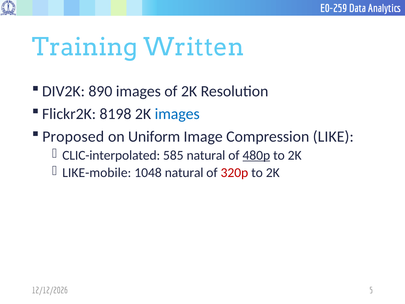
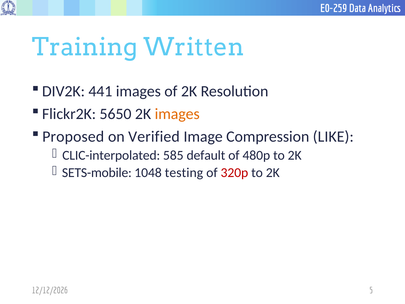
890: 890 -> 441 (100, 91)
8198: 8198 -> 5650 (116, 114)
images colour: blue -> orange (177, 114)
Uniform: Uniform -> Verified (154, 136)
585 natural: natural -> default (206, 155)
480p underline: present -> none (256, 155)
LIKE-mobile: LIKE-mobile -> SETS-mobile (97, 172)
1048 natural: natural -> testing (184, 172)
